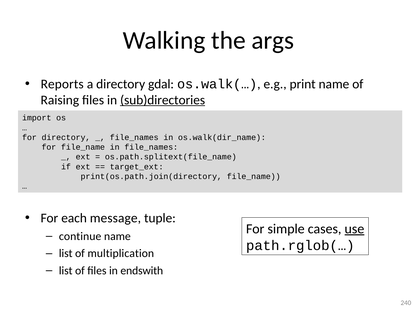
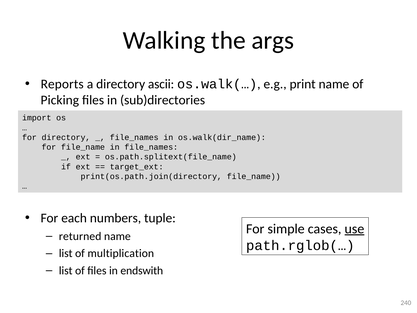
gdal: gdal -> ascii (161, 84)
Raising: Raising -> Picking (60, 100)
sub)directories underline: present -> none (163, 100)
message: message -> numbers (116, 218)
continue: continue -> returned (80, 236)
